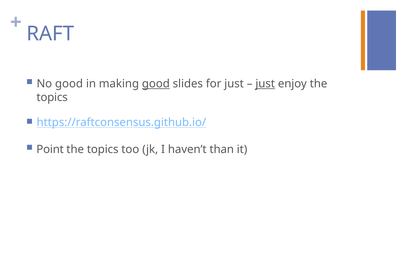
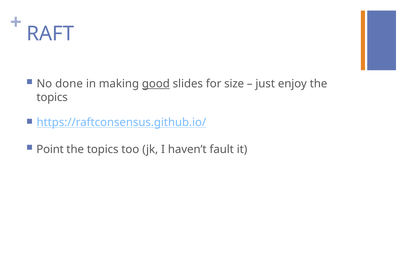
No good: good -> done (69, 84)
for just: just -> size (234, 84)
just underline: present -> none (265, 84)
than: than -> fault (222, 149)
